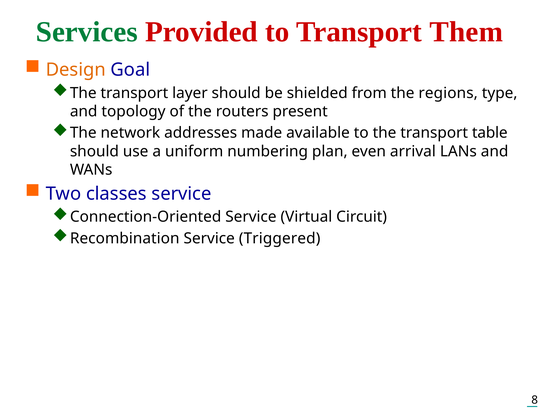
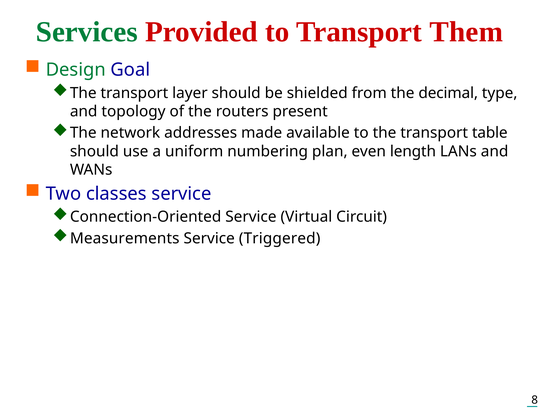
Design colour: orange -> green (76, 70)
regions: regions -> decimal (448, 93)
arrival: arrival -> length (413, 151)
Recombination: Recombination -> Measurements (125, 238)
